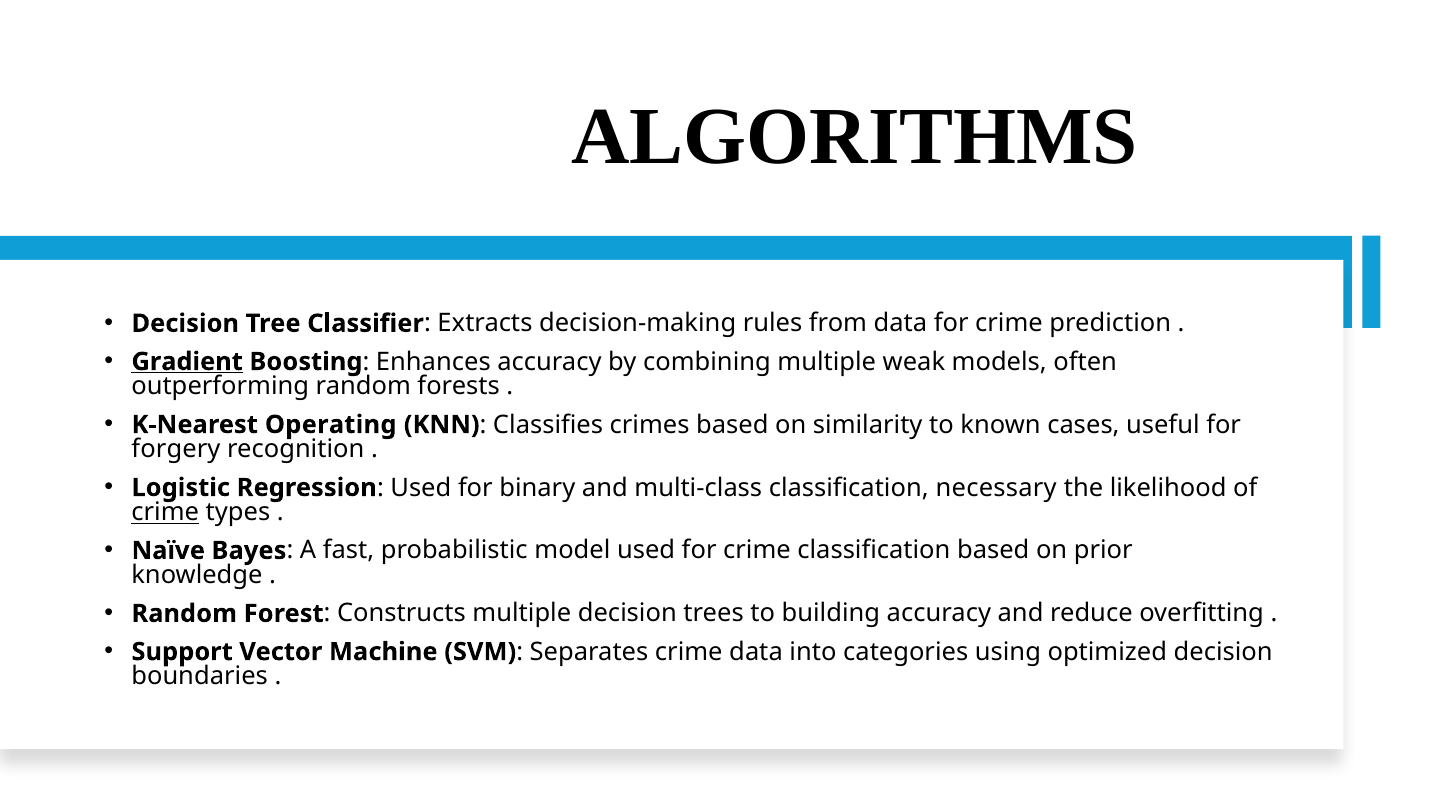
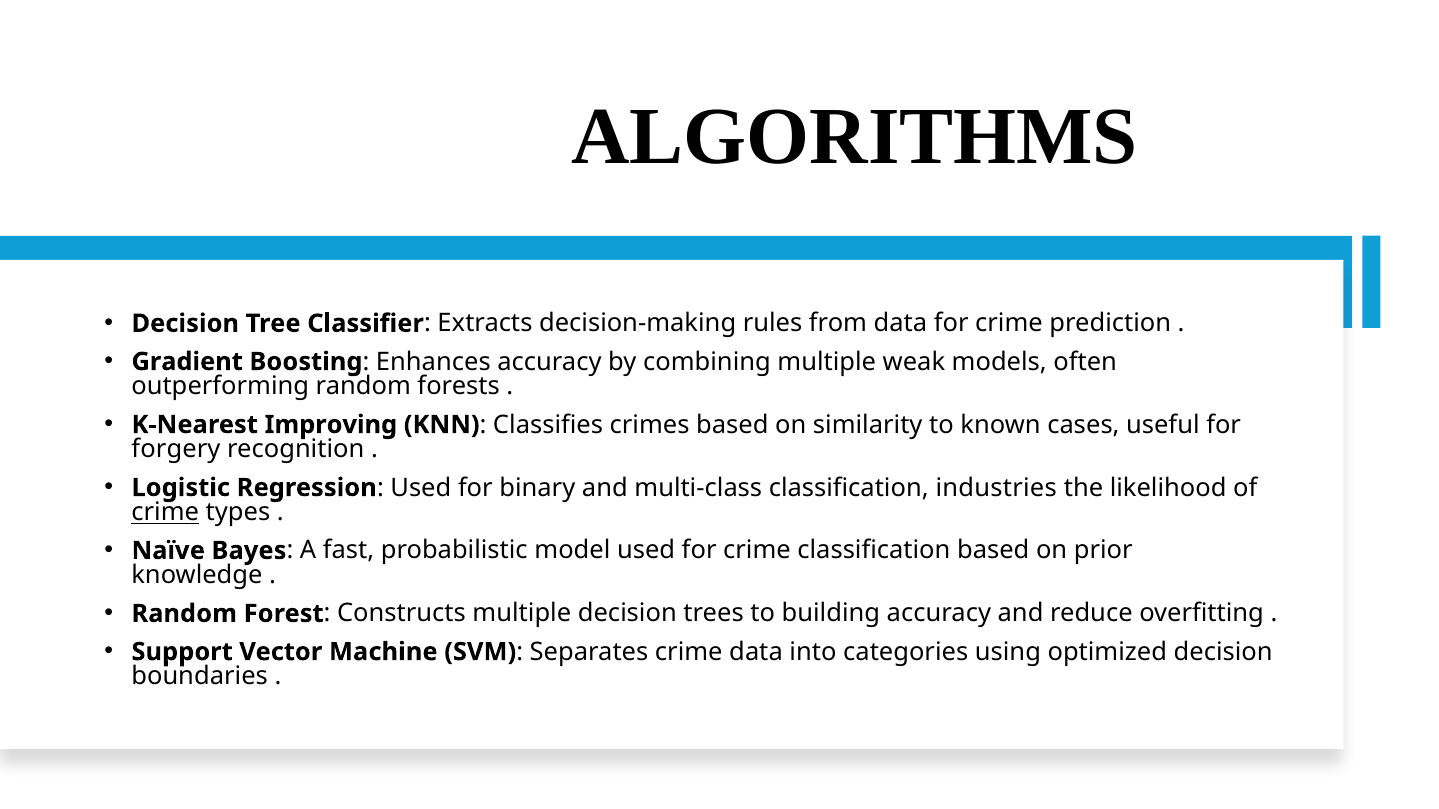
Gradient underline: present -> none (187, 362)
Operating: Operating -> Improving (331, 425)
necessary: necessary -> industries (996, 488)
